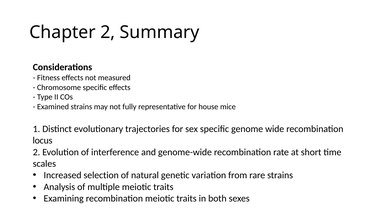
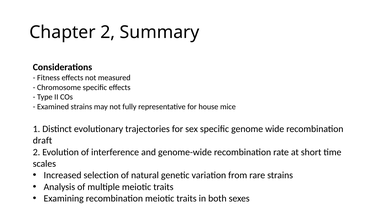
locus: locus -> draft (42, 140)
